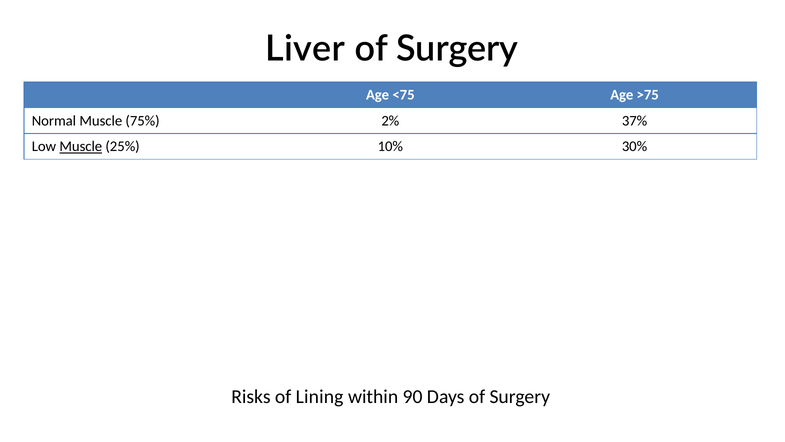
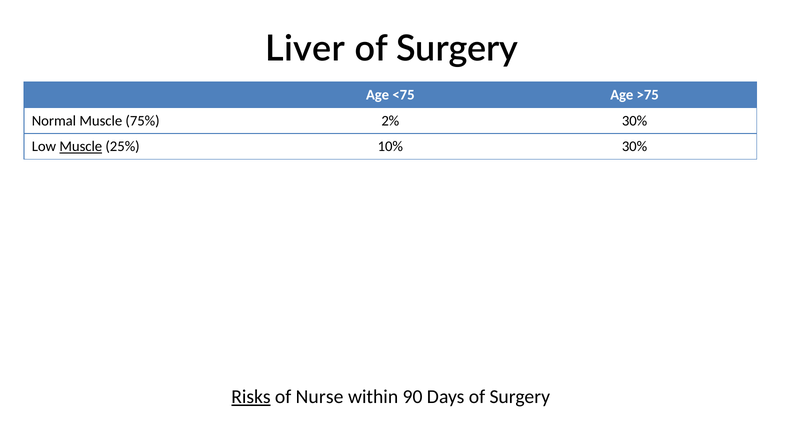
2% 37%: 37% -> 30% (635, 121)
Risks underline: none -> present (251, 396)
Lining: Lining -> Nurse (320, 396)
